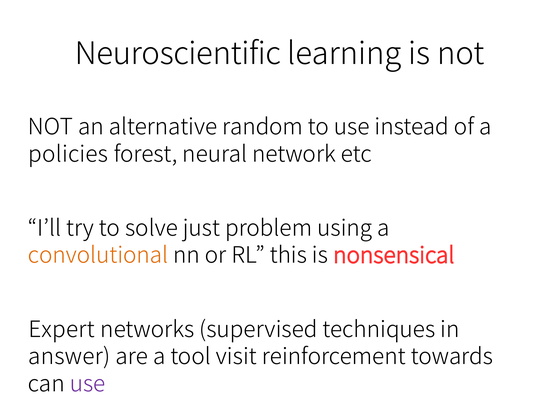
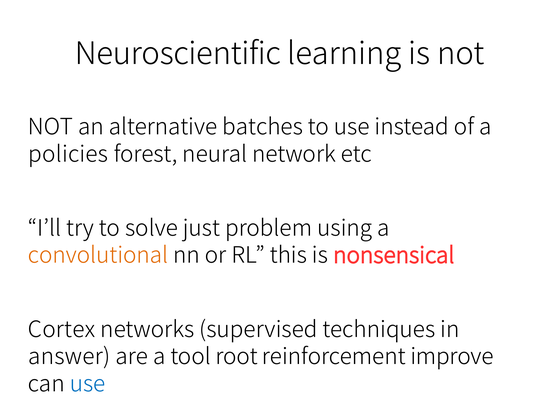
random: random -> batches (263, 127)
Expert: Expert -> Cortex (62, 330)
visit: visit -> root (237, 357)
towards: towards -> improve (452, 357)
use colour: purple -> blue (88, 384)
